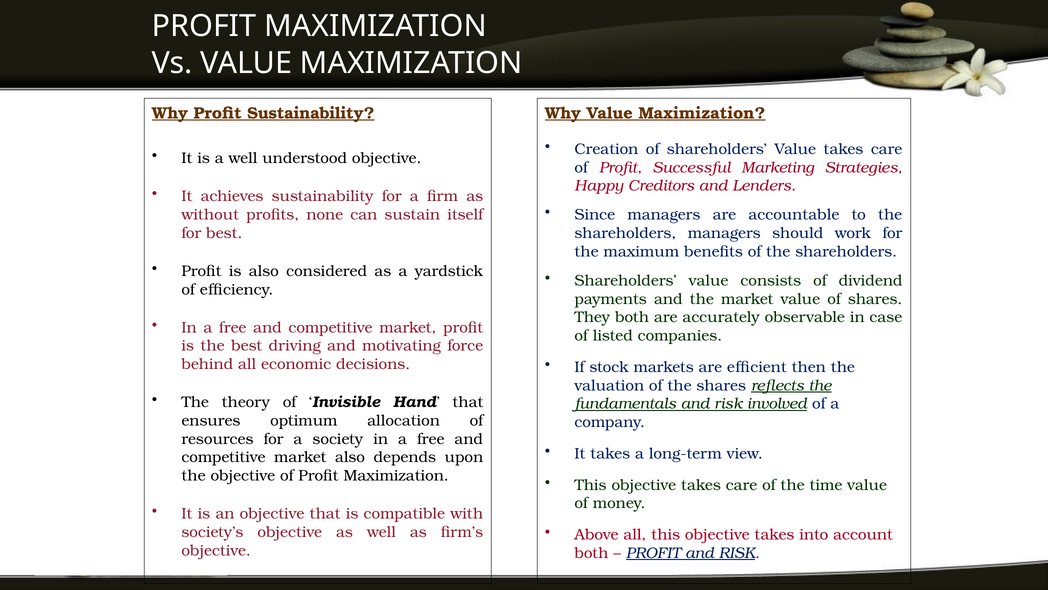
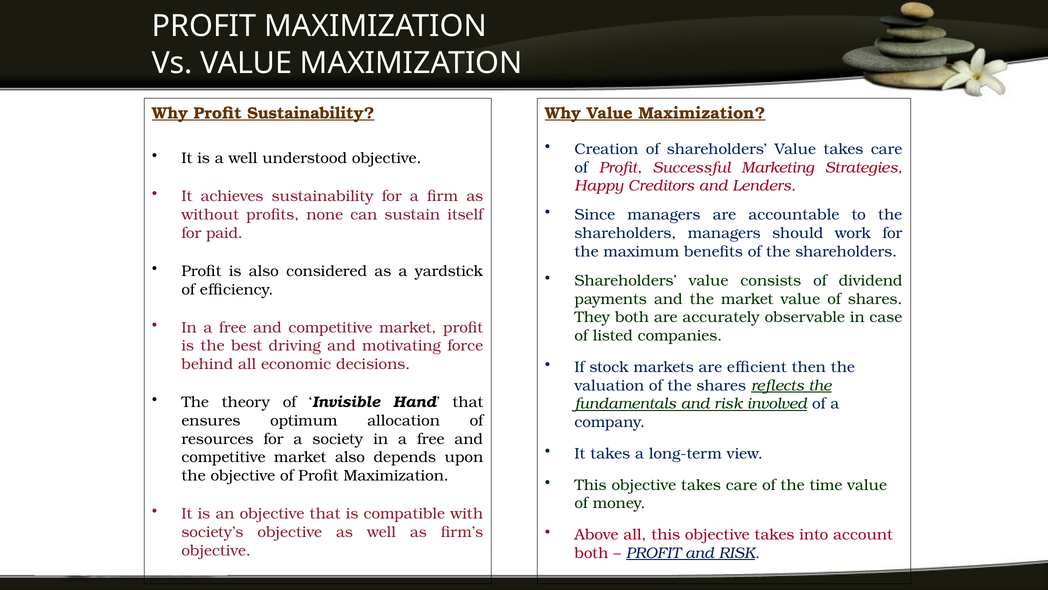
for best: best -> paid (224, 233)
